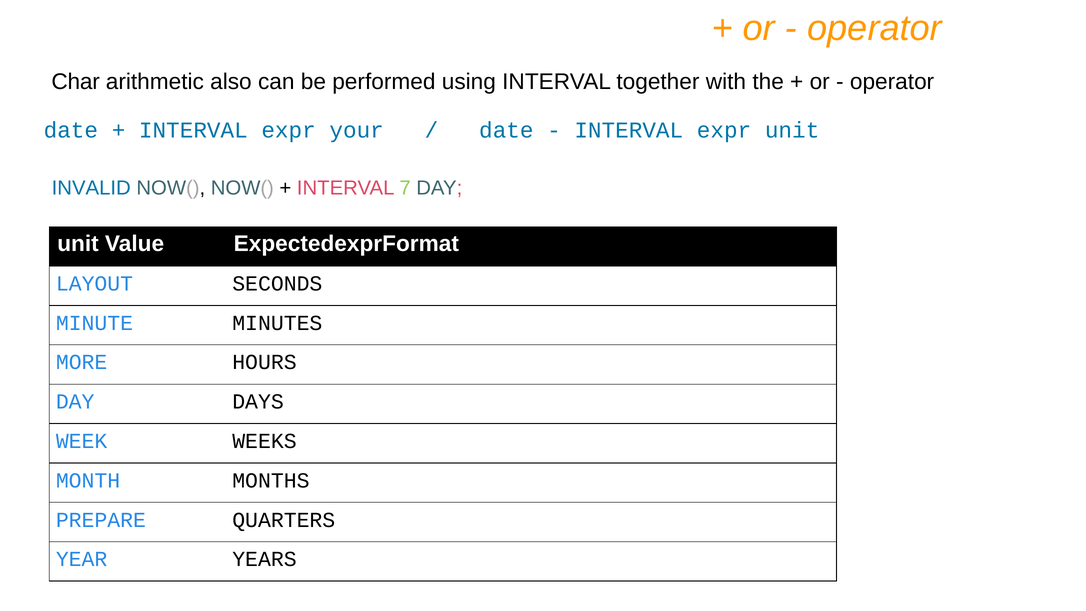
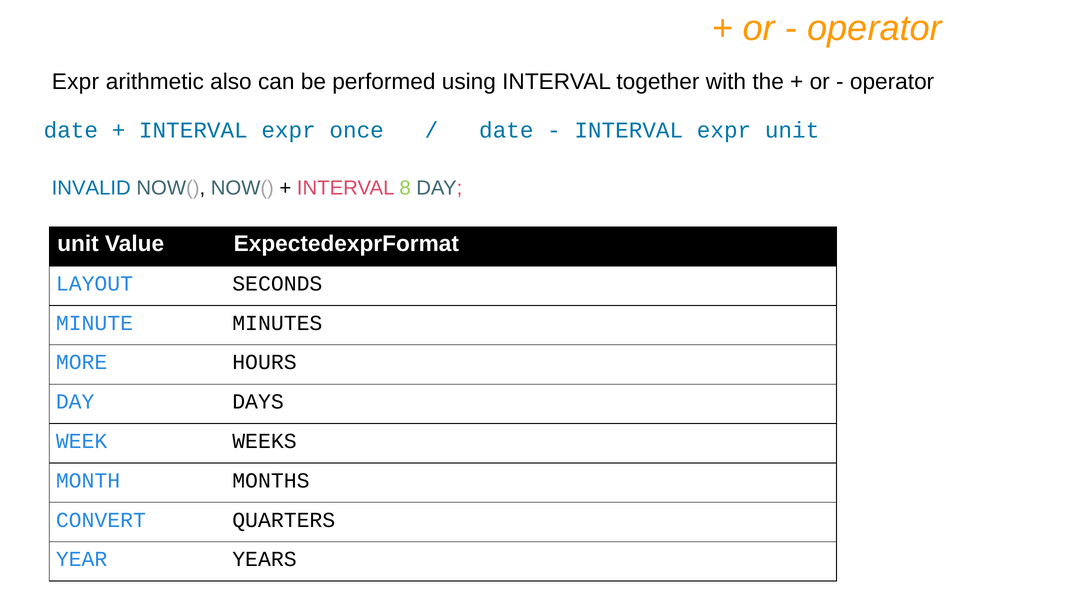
Char: Char -> Expr (75, 82)
your: your -> once (357, 130)
7: 7 -> 8 (405, 188)
PREPARE: PREPARE -> CONVERT (101, 520)
